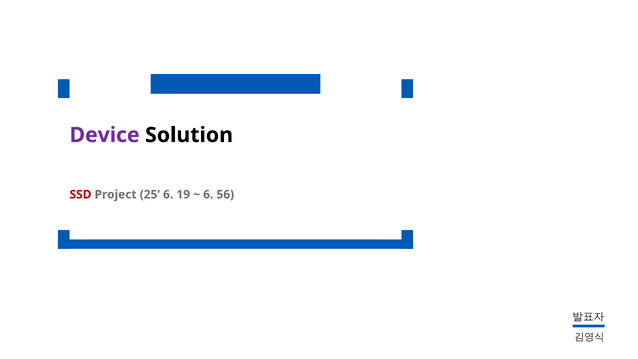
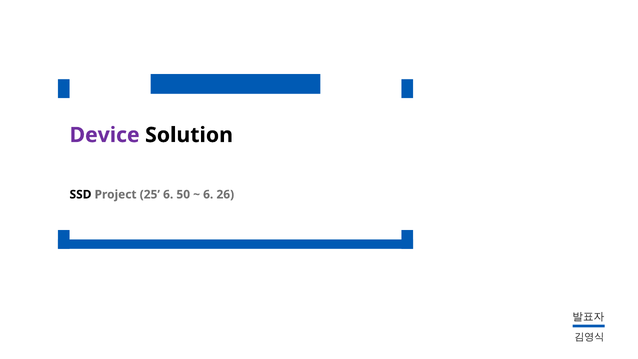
SSD colour: red -> black (81, 194)
19: 19 -> 50 (183, 194)
56: 56 -> 26 (225, 194)
